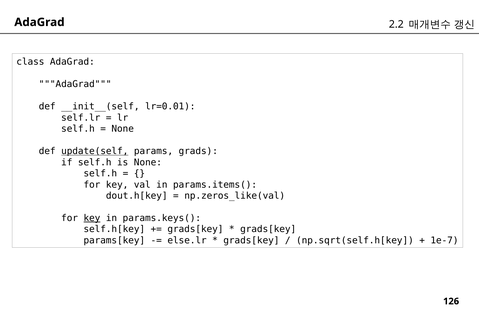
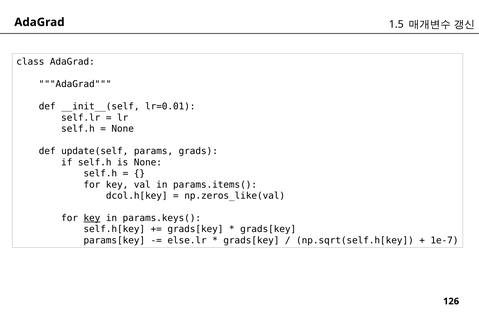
2.2: 2.2 -> 1.5 (396, 25)
update(self underline: present -> none (95, 151)
dout.h[key: dout.h[key -> dcol.h[key (137, 196)
